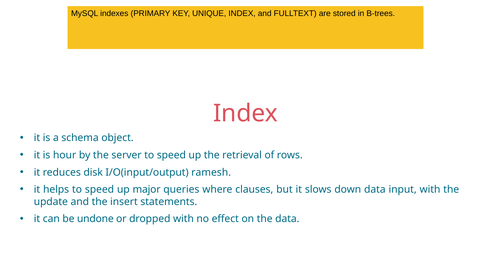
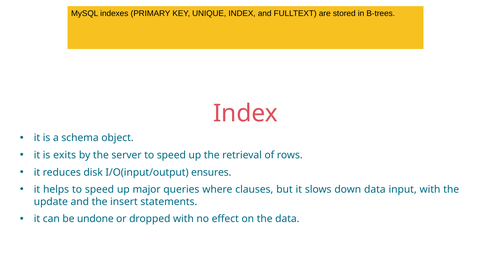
hour: hour -> exits (65, 155)
ramesh: ramesh -> ensures (211, 172)
